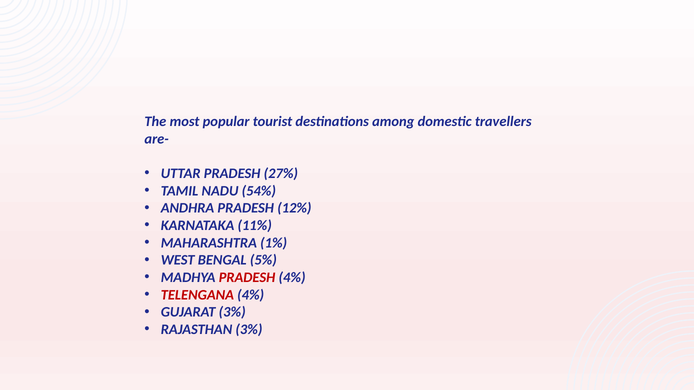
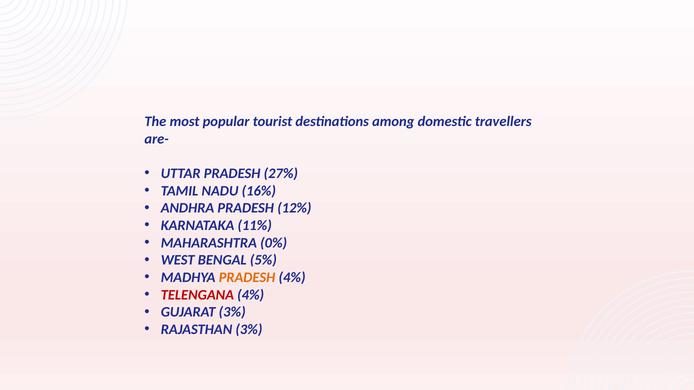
54%: 54% -> 16% (259, 191)
1%: 1% -> 0% (274, 243)
PRADESH colour: red -> orange (247, 278)
